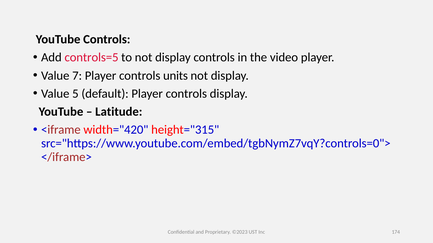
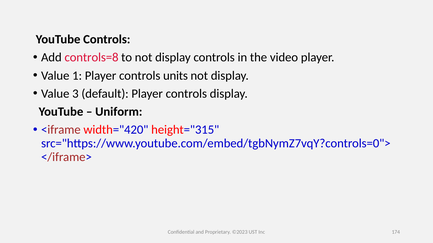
controls=5: controls=5 -> controls=8 (91, 58)
7: 7 -> 1 (77, 76)
5: 5 -> 3 (75, 94)
Latitude: Latitude -> Uniform (119, 112)
